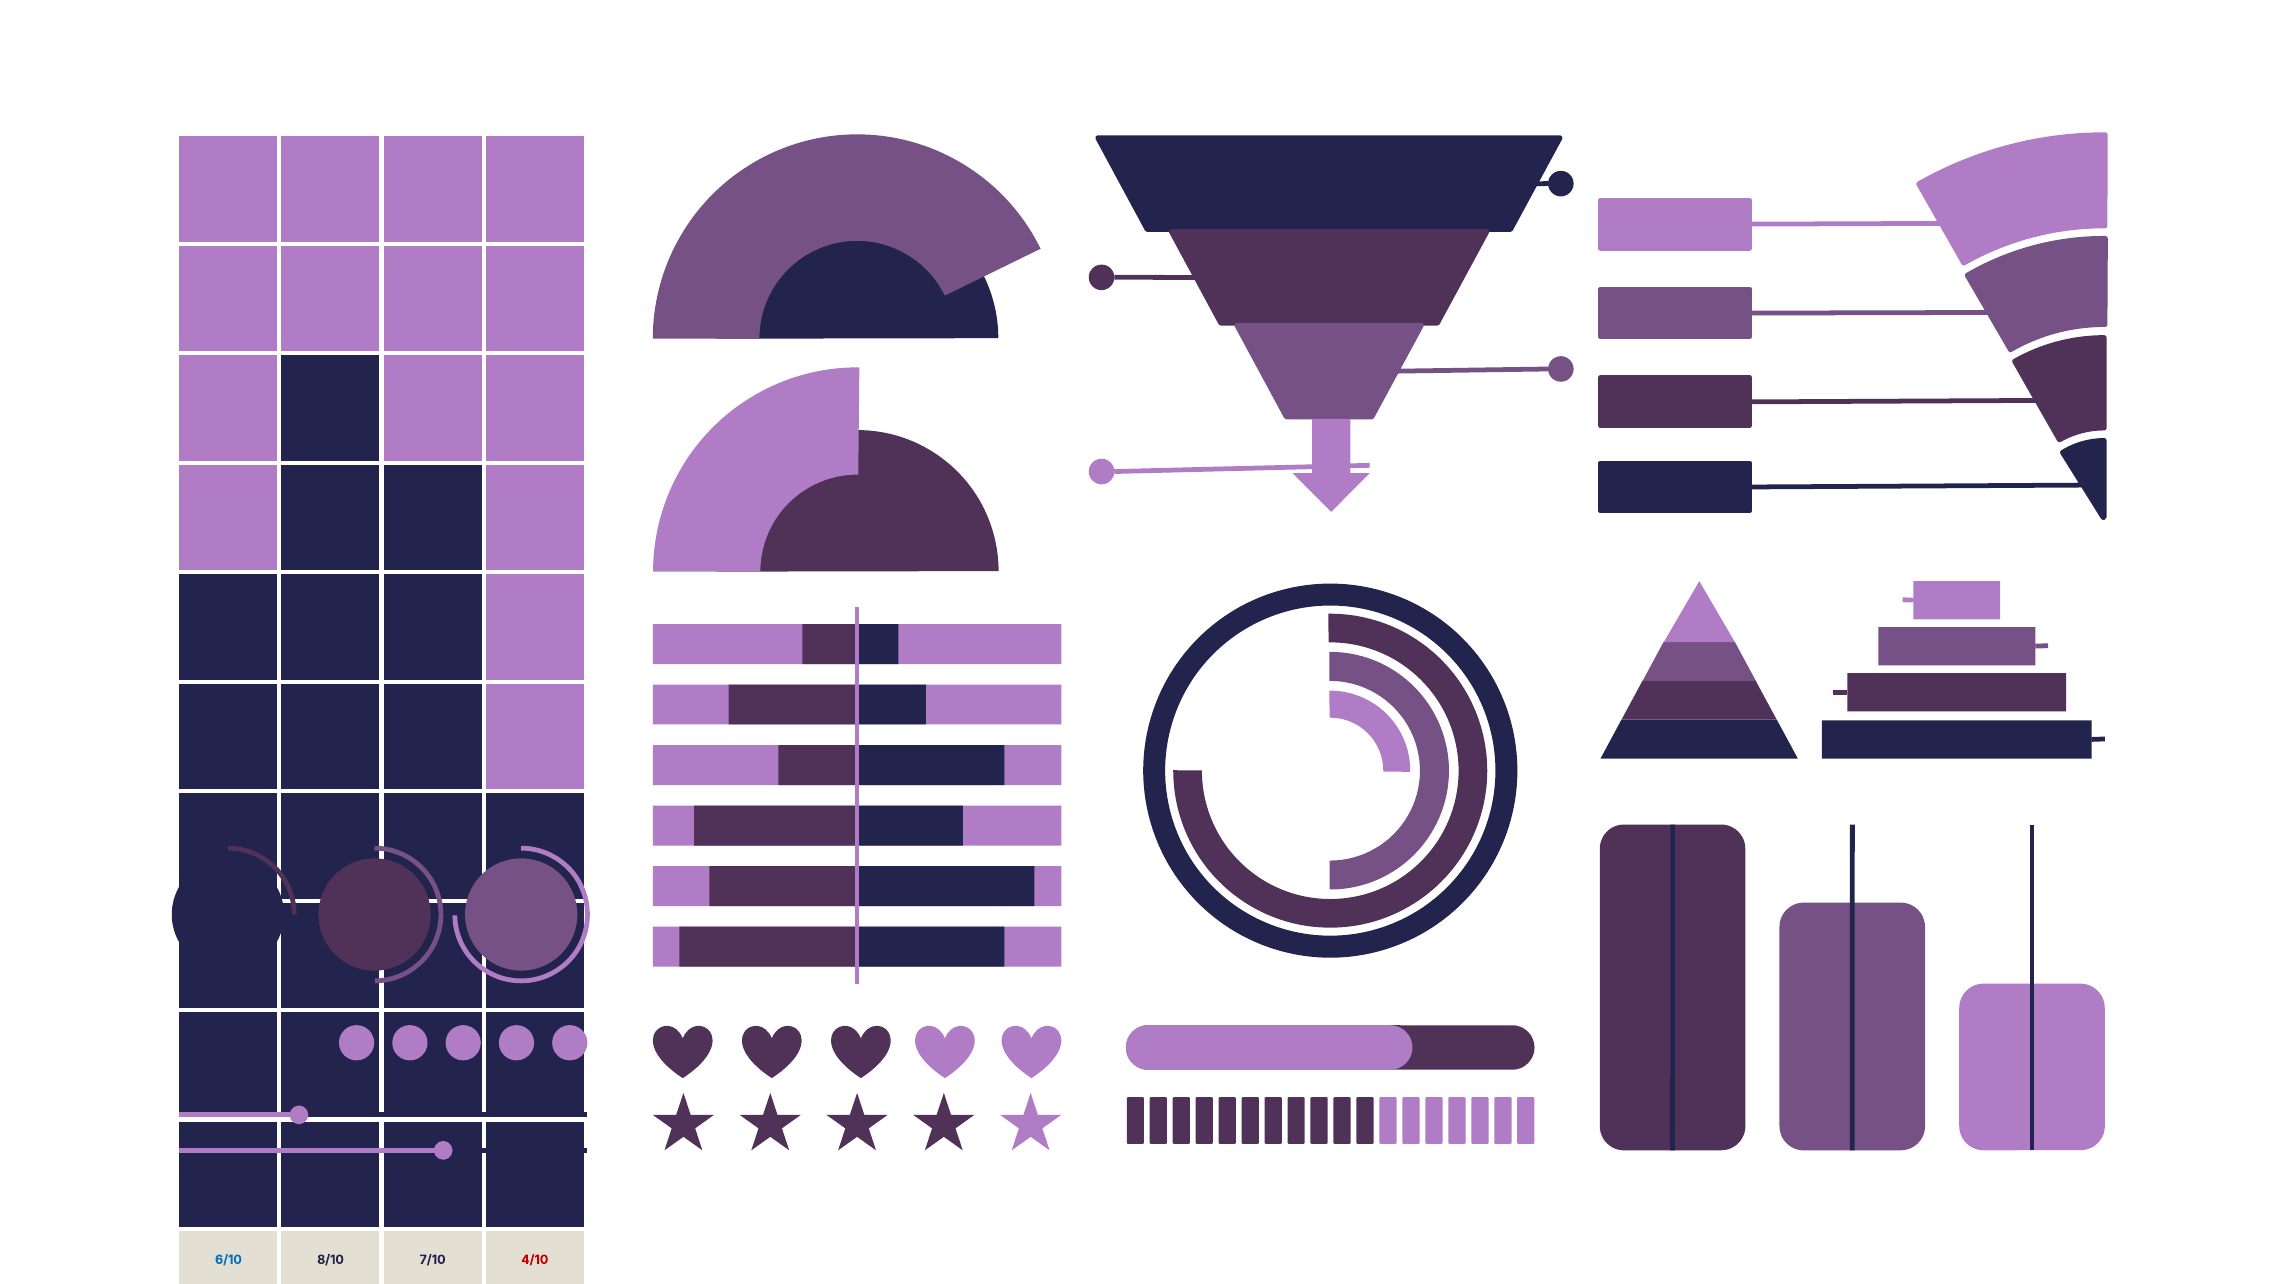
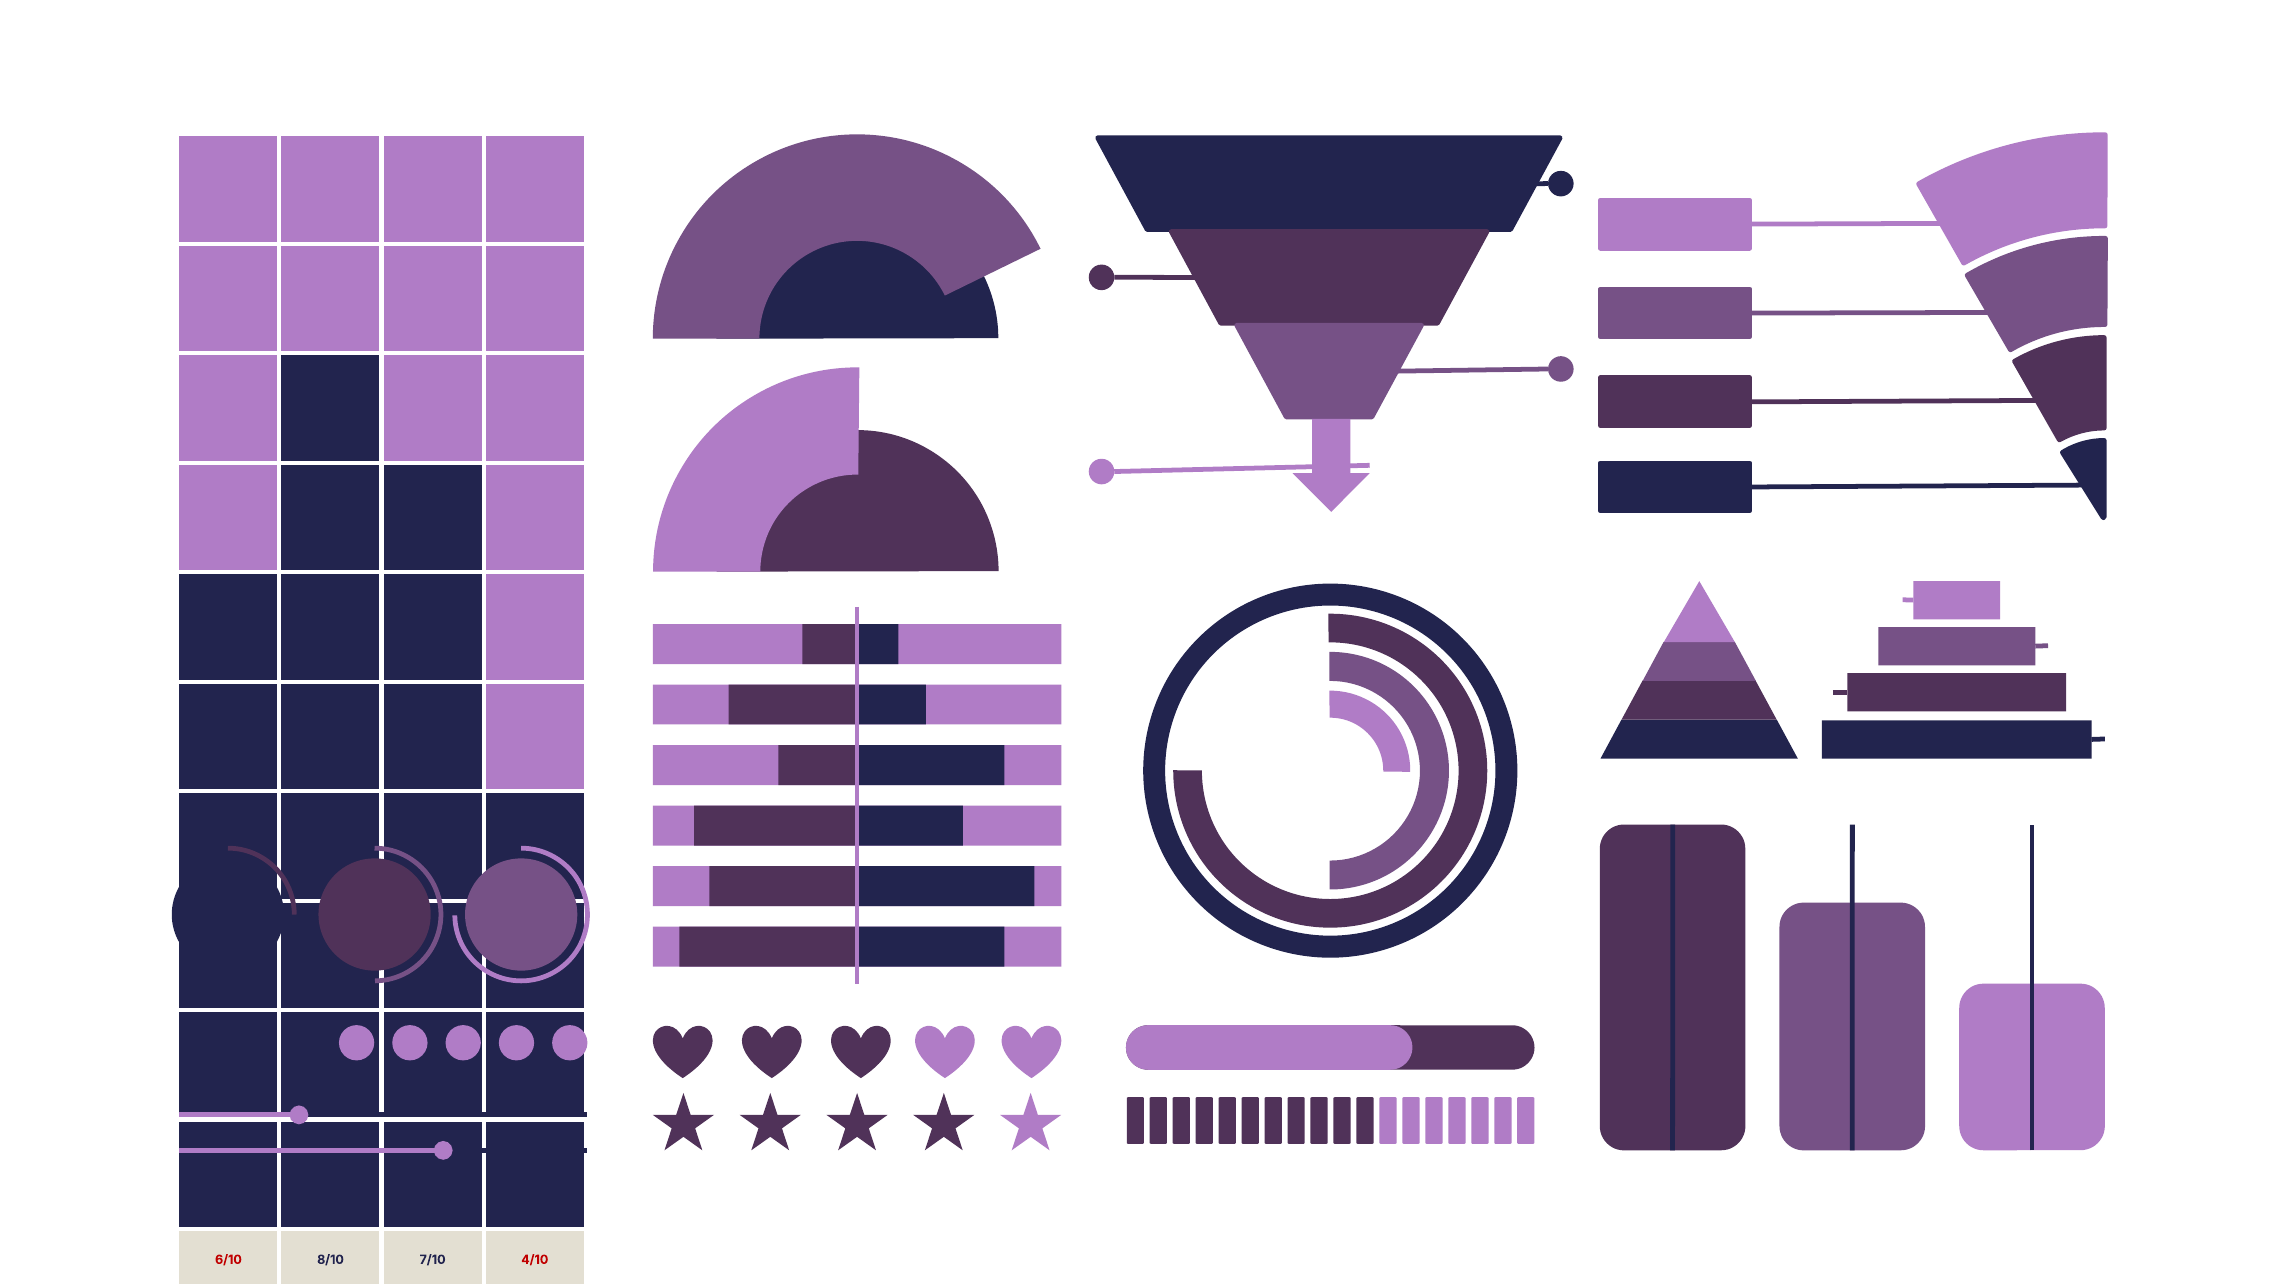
6/10 colour: blue -> red (228, 1260)
